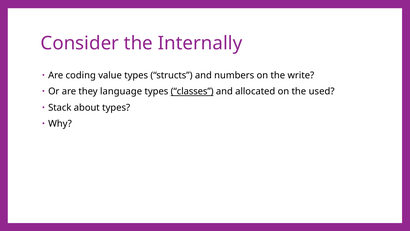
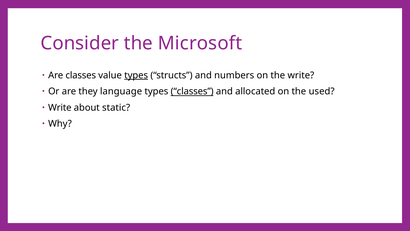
Internally: Internally -> Microsoft (200, 43)
Are coding: coding -> classes (81, 75)
types underline: none -> present (136, 75)
Stack: Stack -> Write (60, 107)
about types: types -> static (116, 107)
